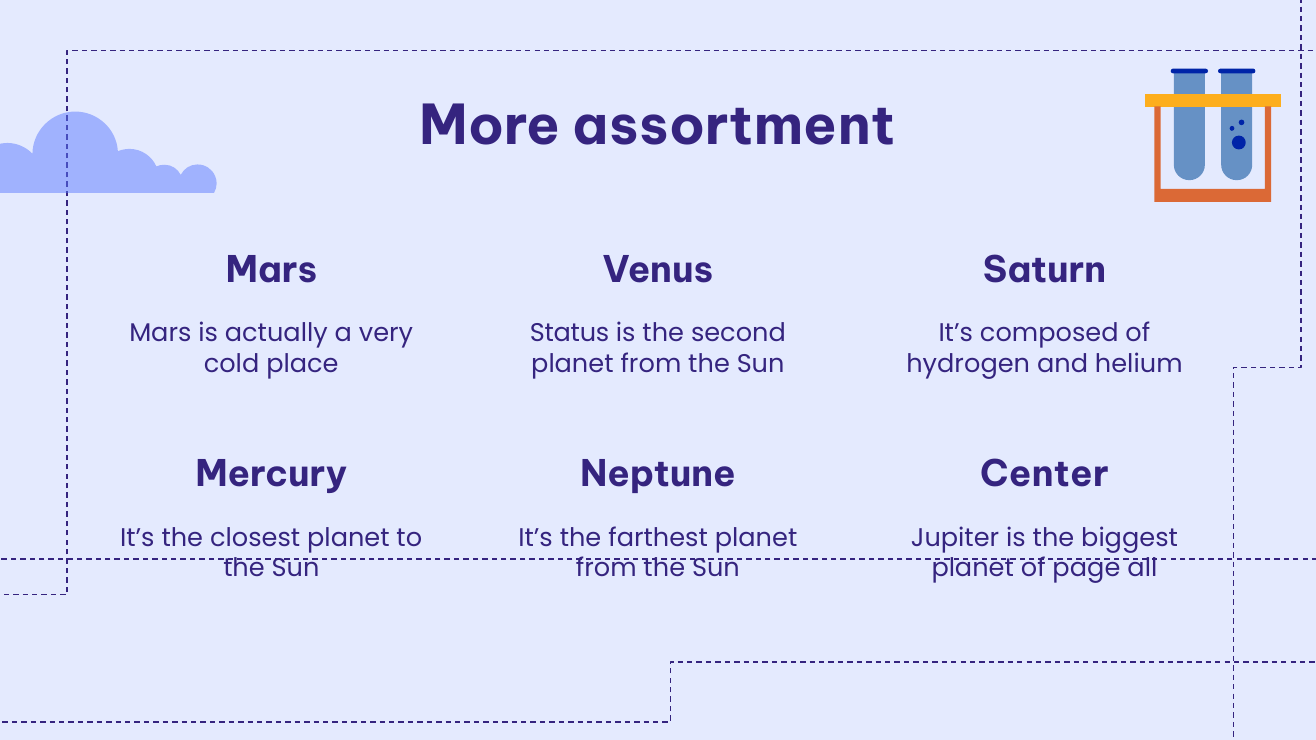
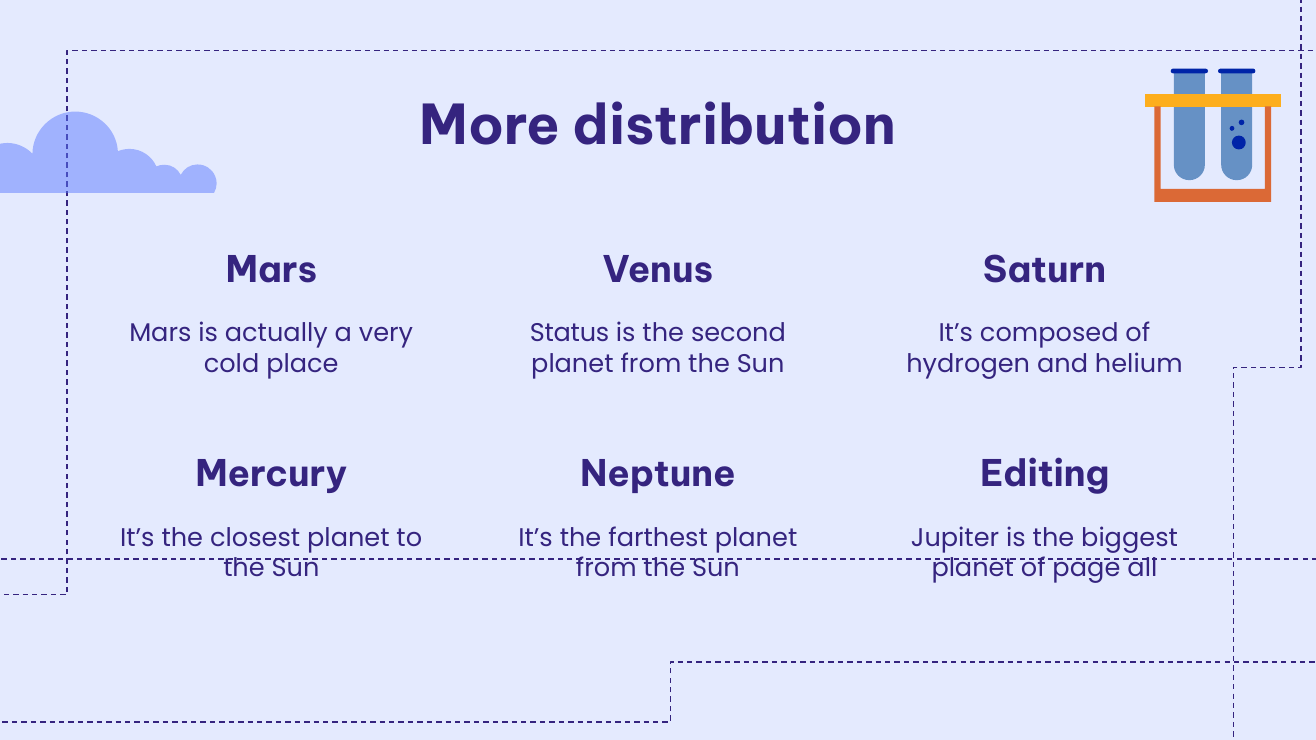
assortment: assortment -> distribution (734, 127)
Center: Center -> Editing (1045, 475)
